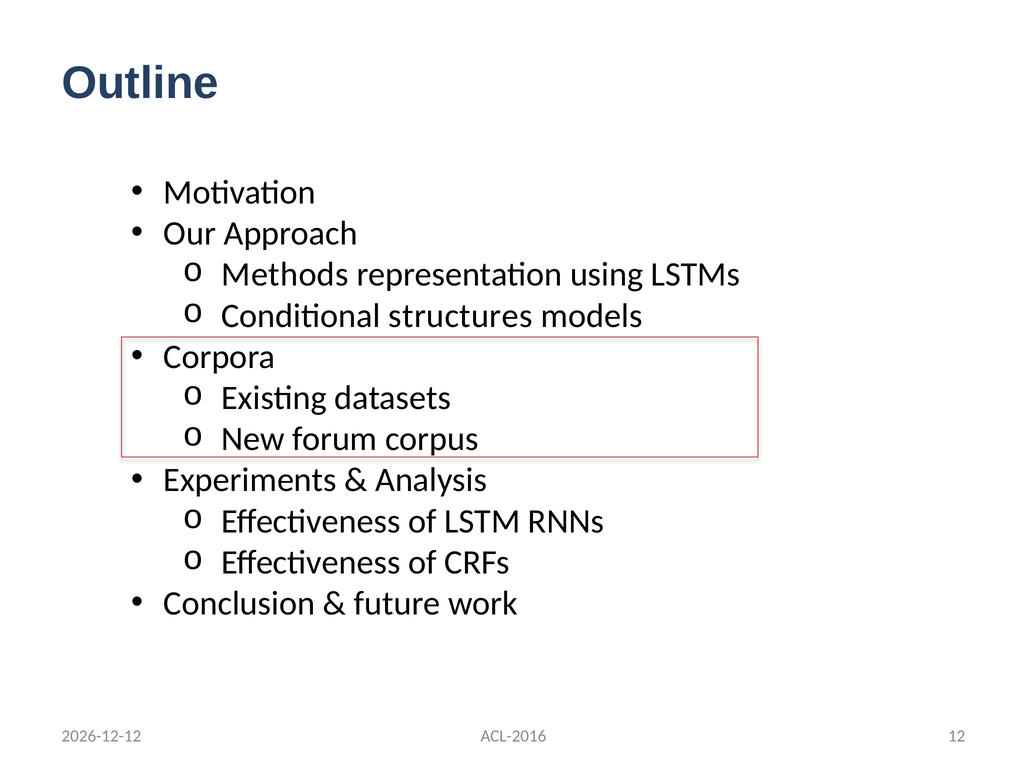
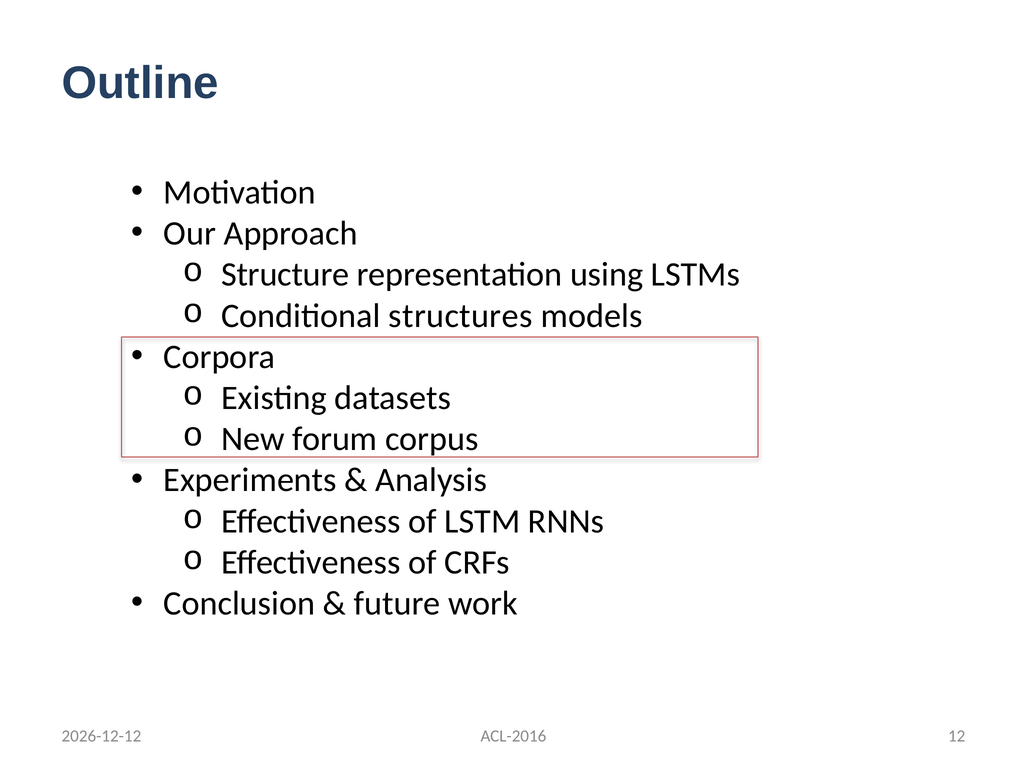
Methods: Methods -> Structure (285, 274)
